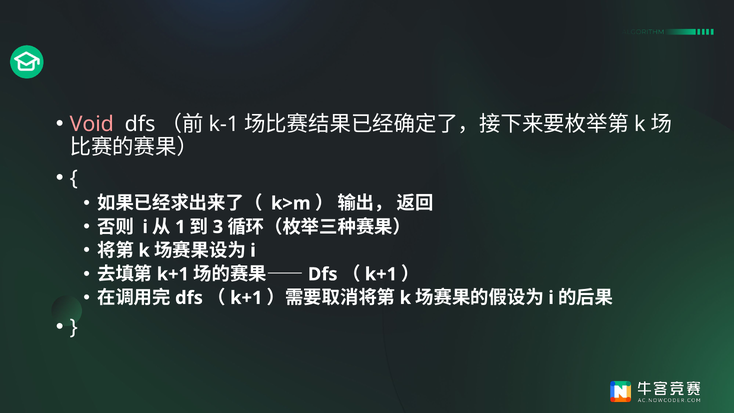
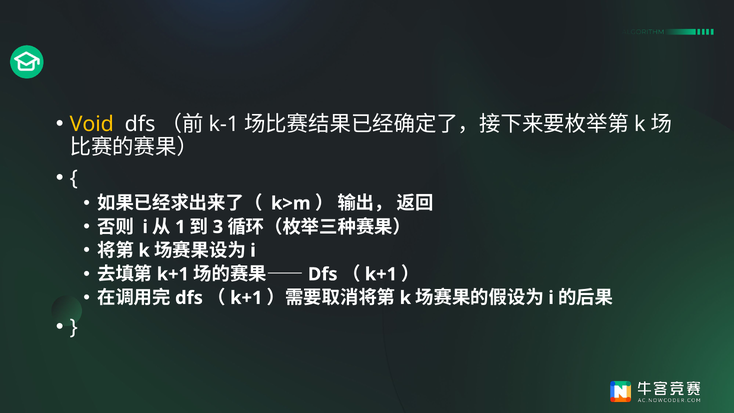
Void colour: pink -> yellow (92, 124)
